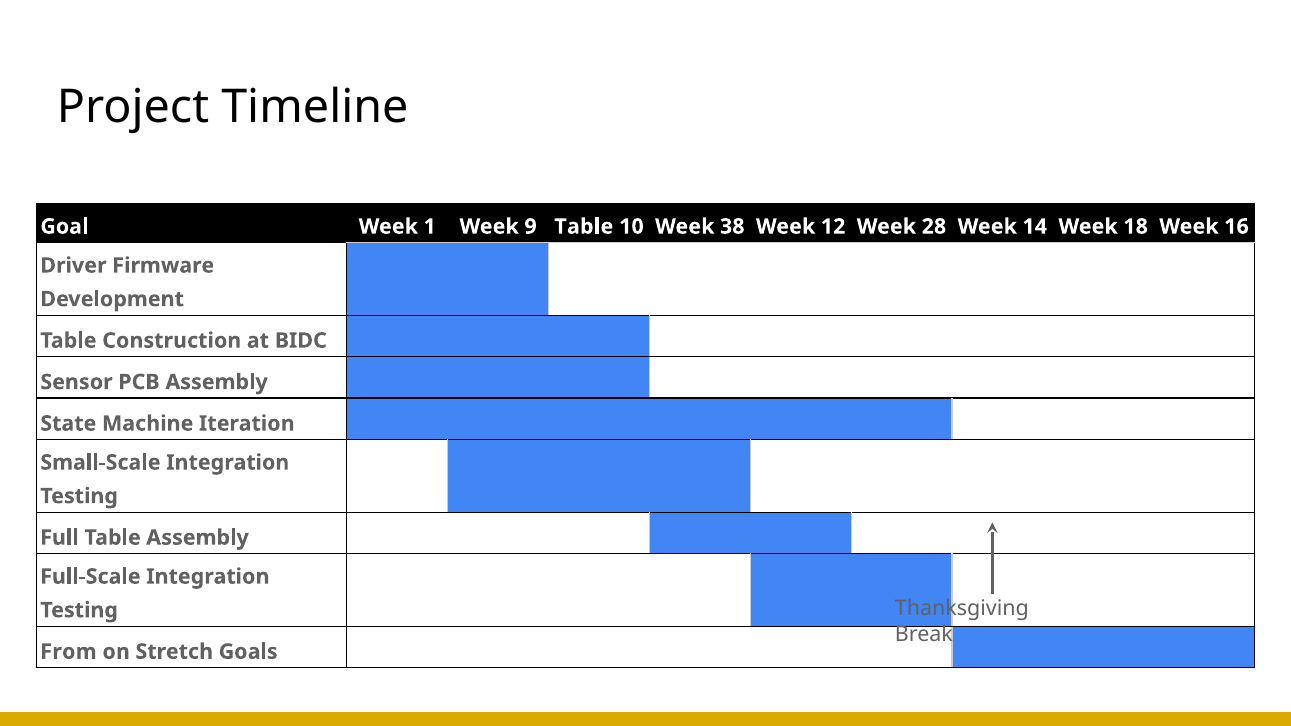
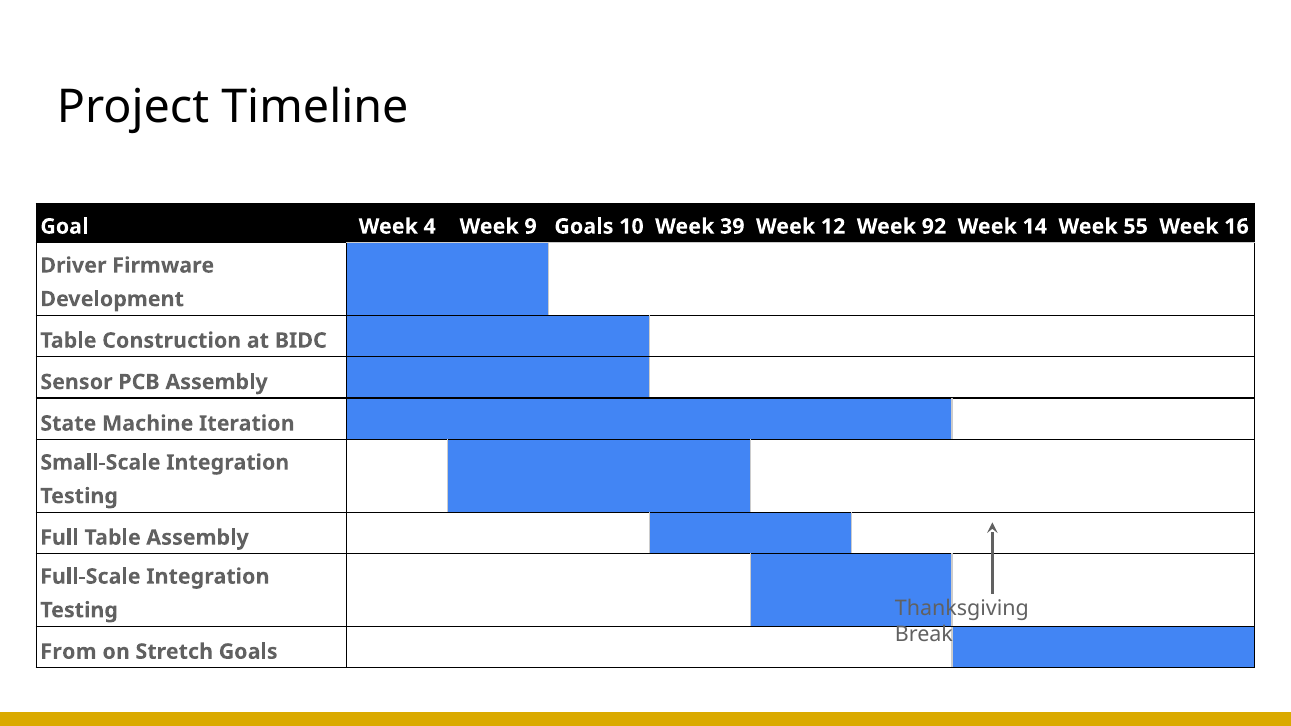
1: 1 -> 4 (430, 227)
9 Table: Table -> Goals (584, 227)
38: 38 -> 39 (732, 227)
28: 28 -> 92 (934, 227)
18: 18 -> 55 (1136, 227)
